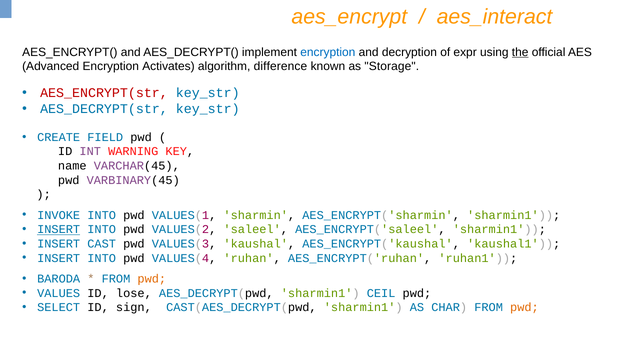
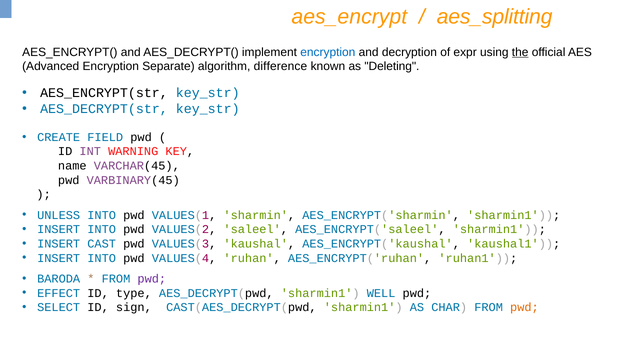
aes_interact: aes_interact -> aes_splitting (495, 17)
Activates: Activates -> Separate (168, 67)
Storage: Storage -> Deleting (392, 67)
AES_ENCRYPT(str colour: red -> black (104, 93)
INVOKE: INVOKE -> UNLESS (59, 215)
INSERT underline: present -> none (59, 230)
pwd colour: orange -> purple (152, 279)
VALUES: VALUES -> EFFECT (59, 293)
lose: lose -> type (134, 293)
CEIL: CEIL -> WELL (381, 293)
